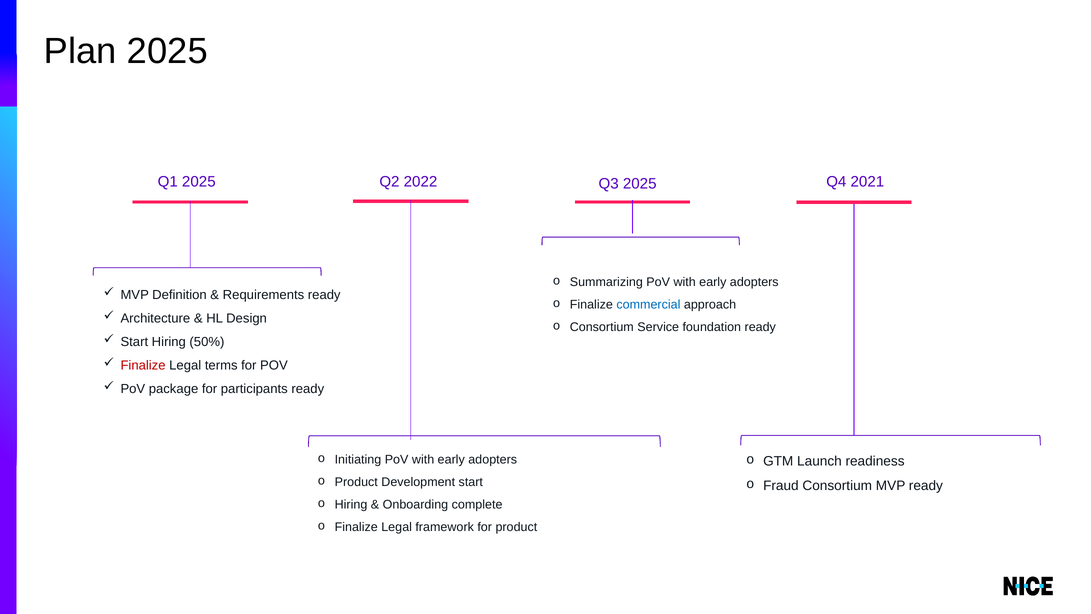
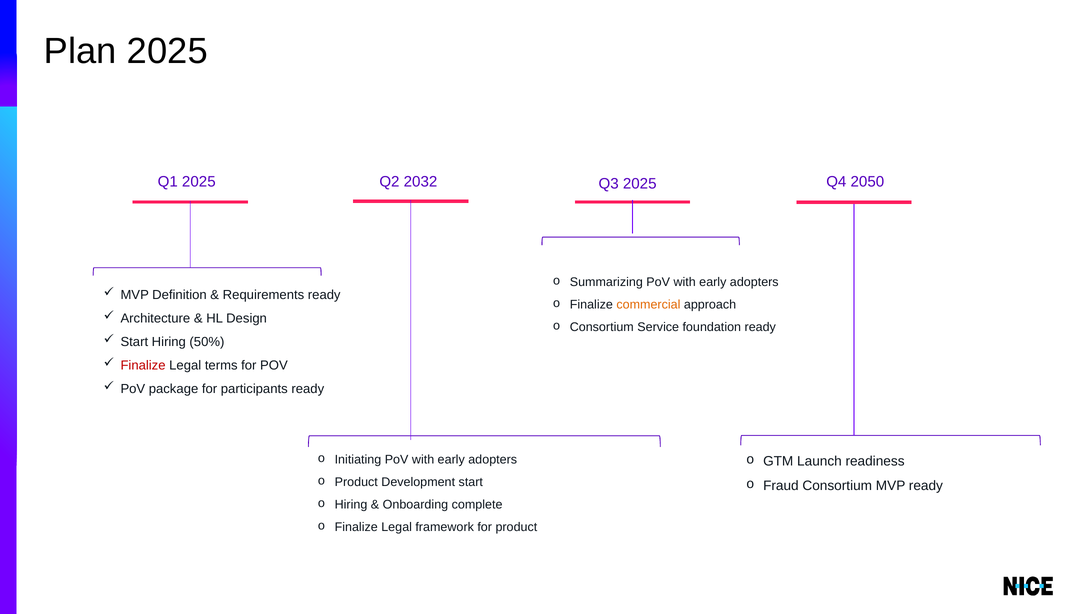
2022: 2022 -> 2032 (420, 182)
2021: 2021 -> 2050 (867, 182)
commercial colour: blue -> orange (648, 304)
